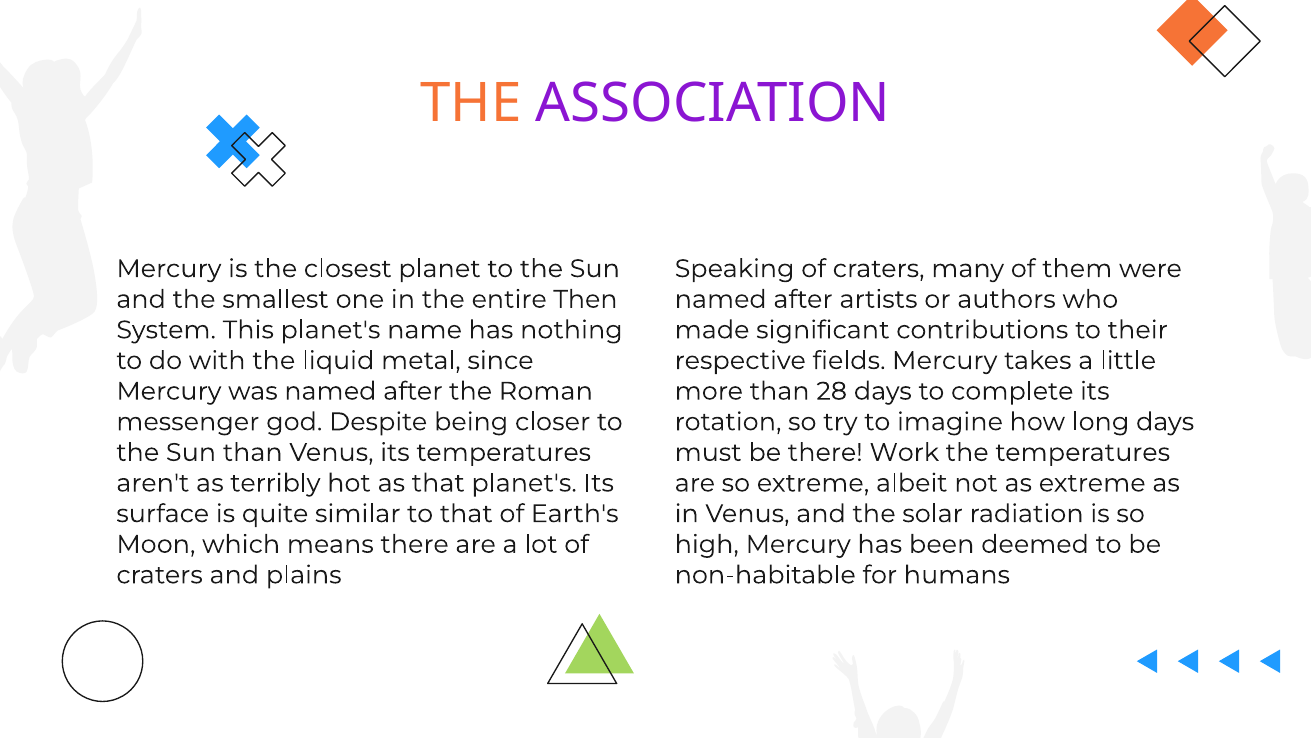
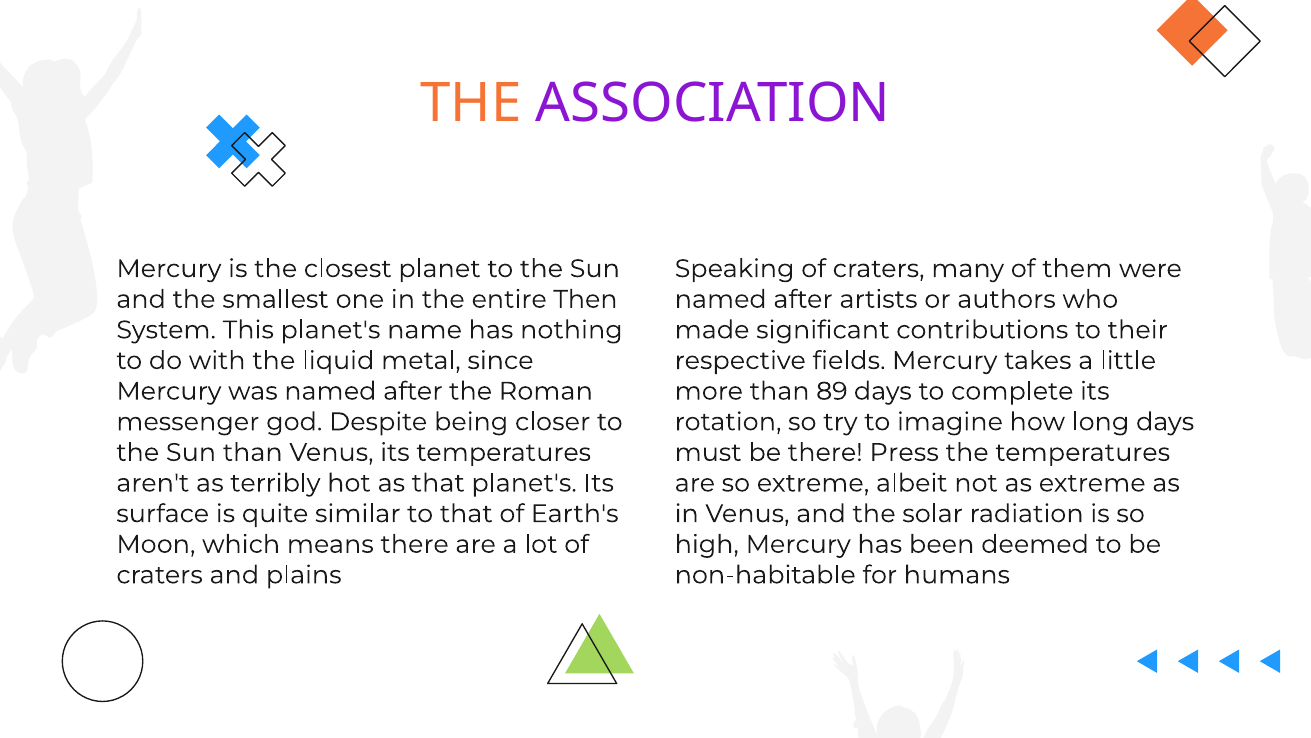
28: 28 -> 89 (832, 391)
Work: Work -> Press (904, 452)
